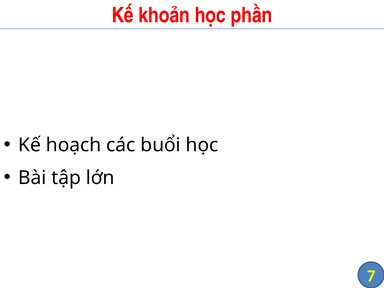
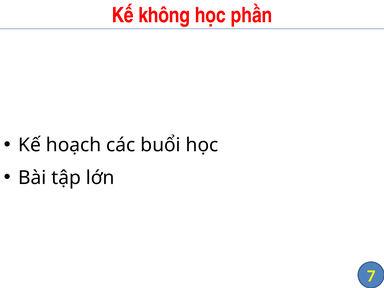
khoản: khoản -> không (164, 15)
